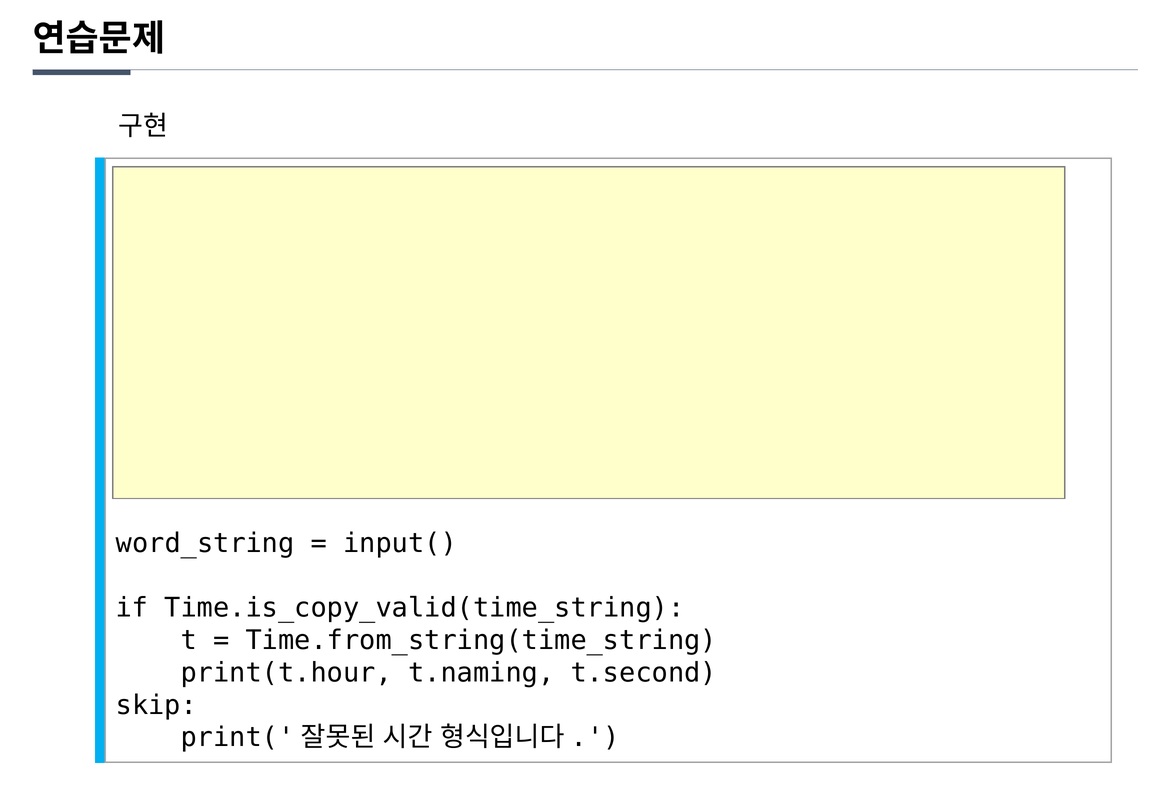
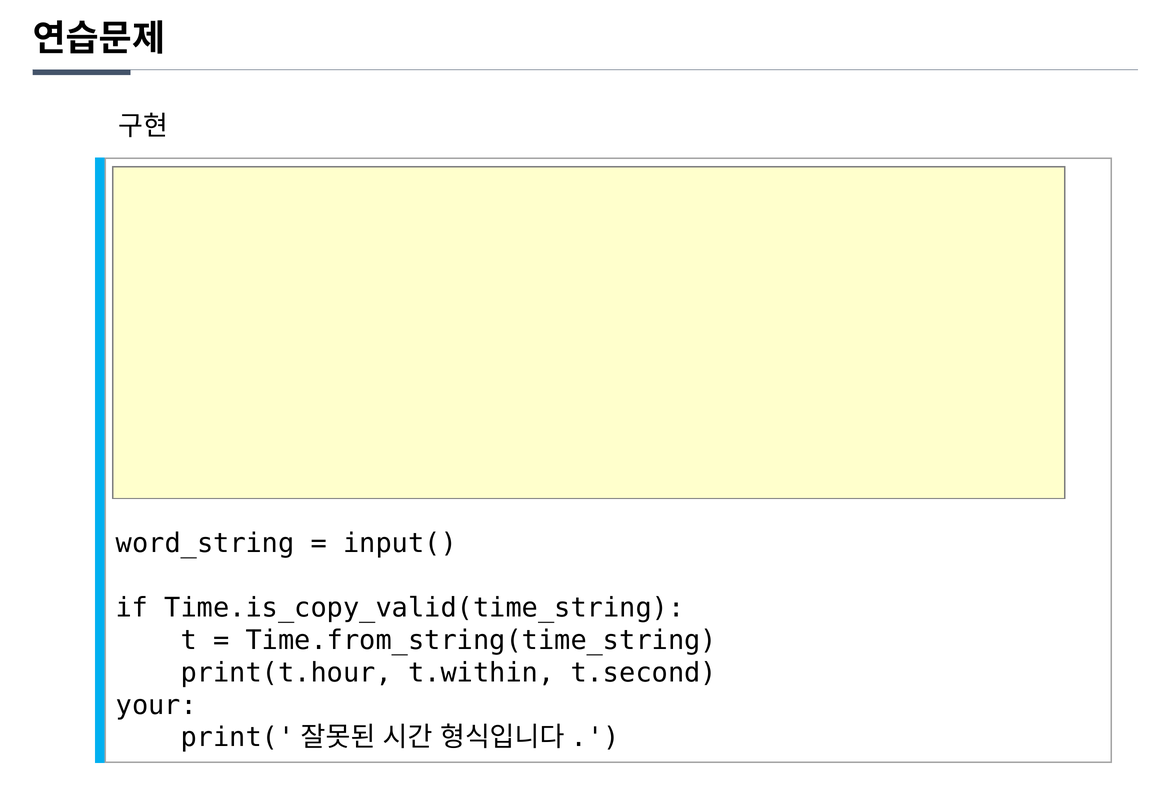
t.naming: t.naming -> t.within (481, 673)
skip: skip -> your (156, 705)
